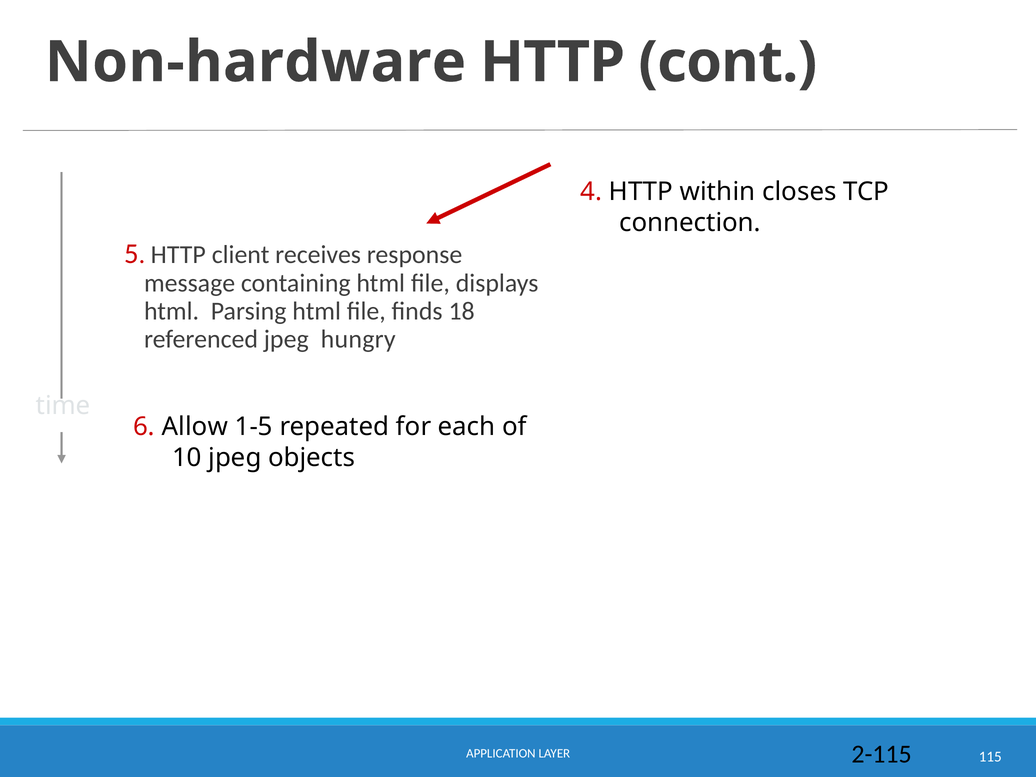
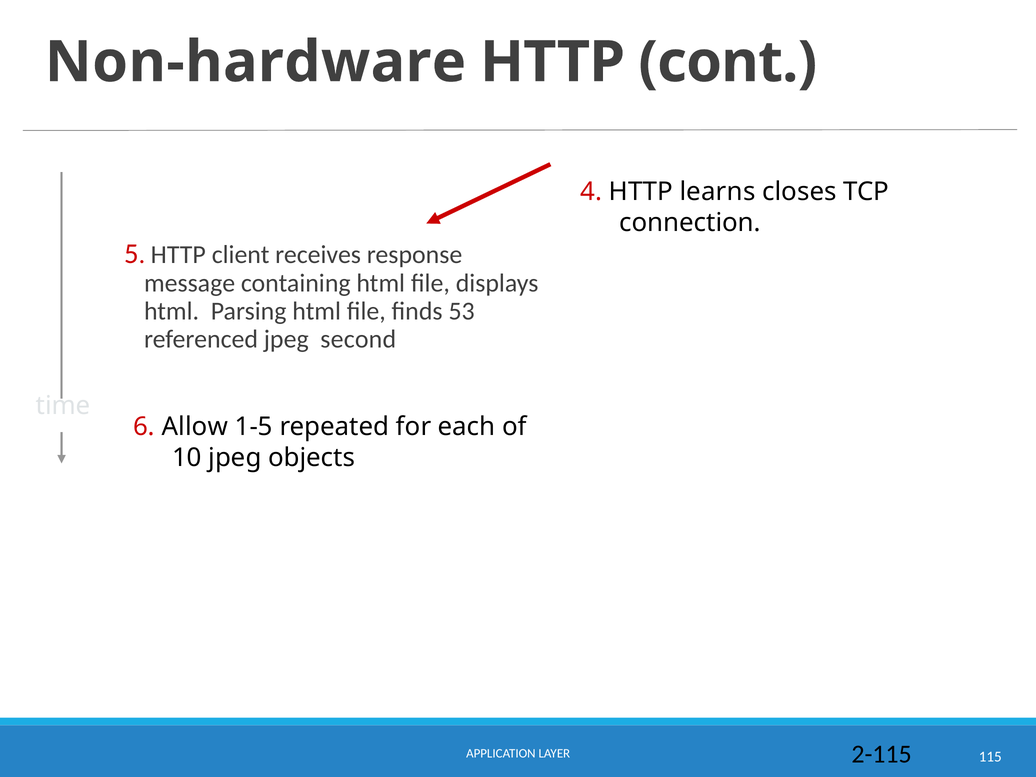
within: within -> learns (718, 192)
18: 18 -> 53 (462, 311)
hungry: hungry -> second (358, 339)
